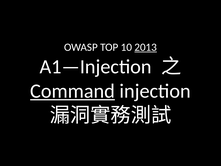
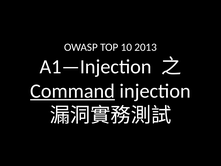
2013 underline: present -> none (146, 47)
